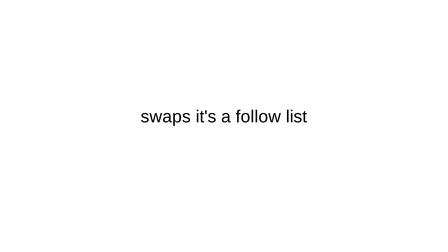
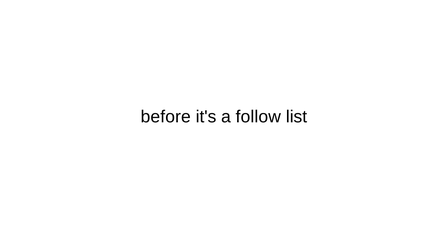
swaps: swaps -> before (166, 117)
